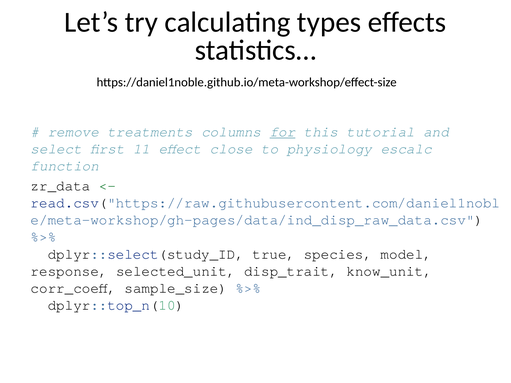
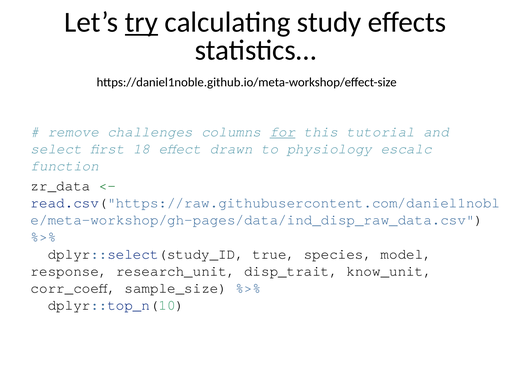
try underline: none -> present (141, 22)
types: types -> study (329, 22)
treatments: treatments -> challenges (150, 132)
11: 11 -> 18 (142, 149)
close: close -> drawn (231, 149)
selected_unit: selected_unit -> research_unit (176, 271)
